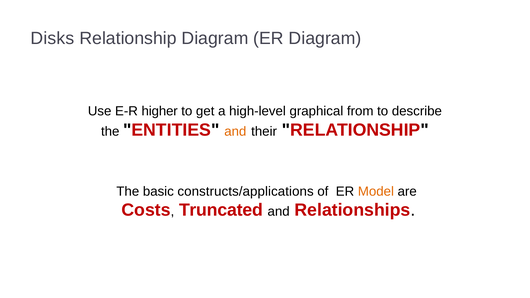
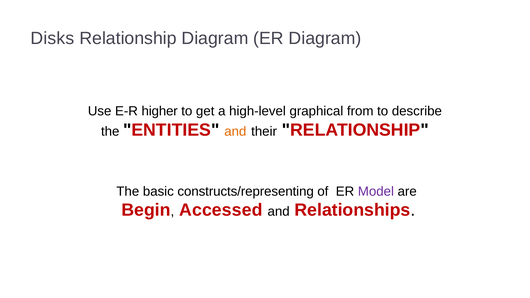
constructs/applications: constructs/applications -> constructs/representing (246, 191)
Model colour: orange -> purple (376, 191)
Costs: Costs -> Begin (146, 210)
Truncated: Truncated -> Accessed (221, 210)
